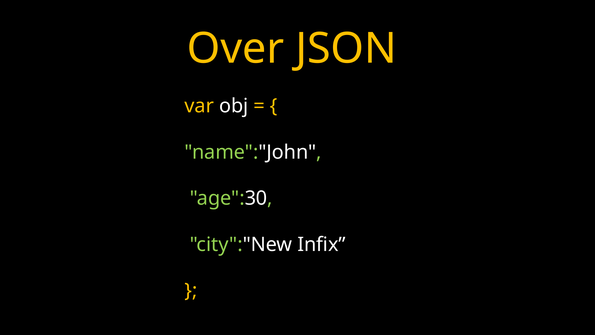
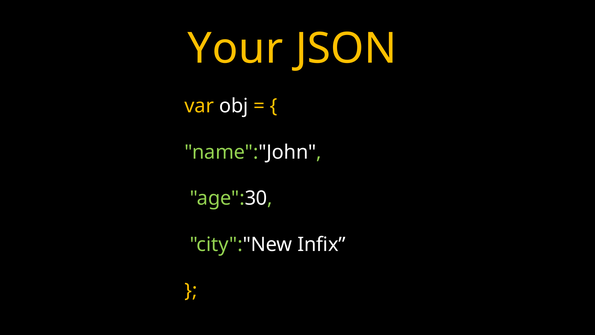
Over: Over -> Your (235, 49)
